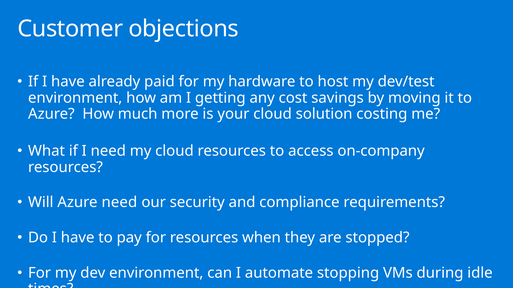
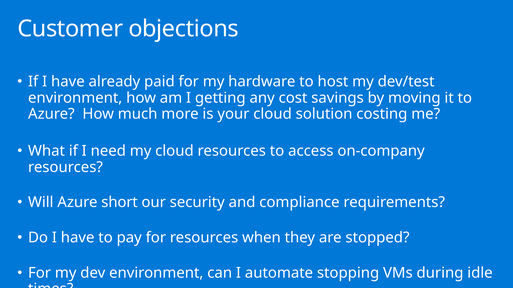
Azure need: need -> short (120, 203)
